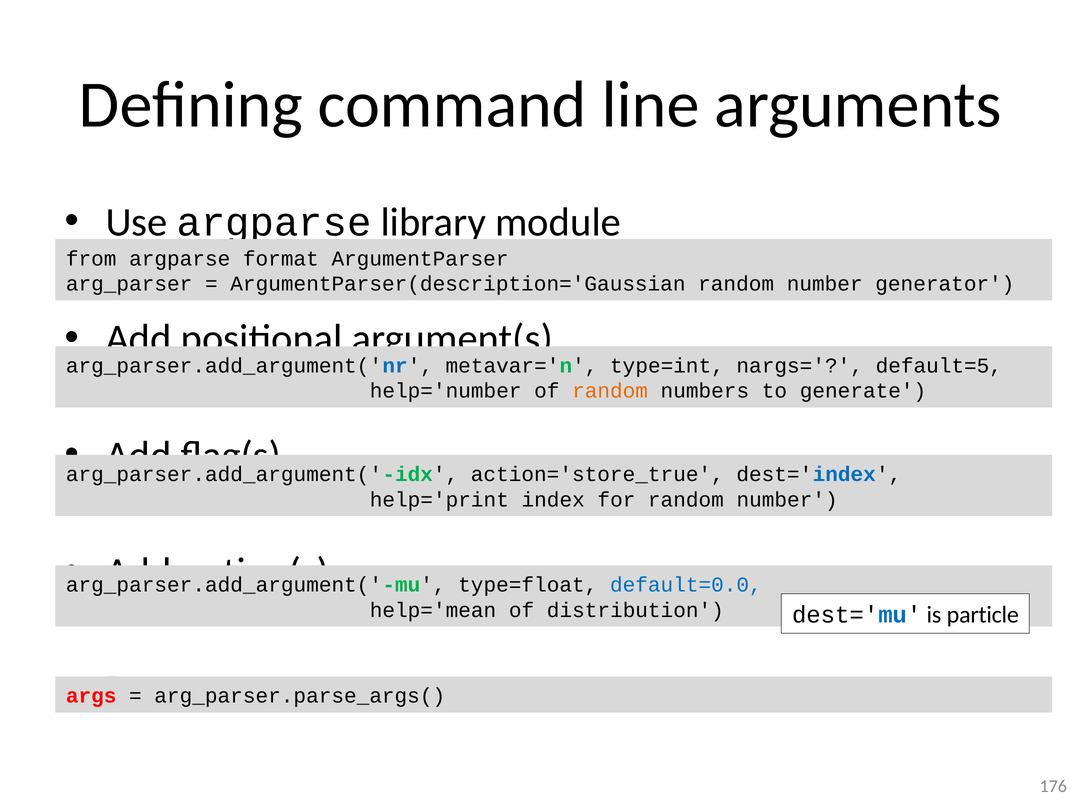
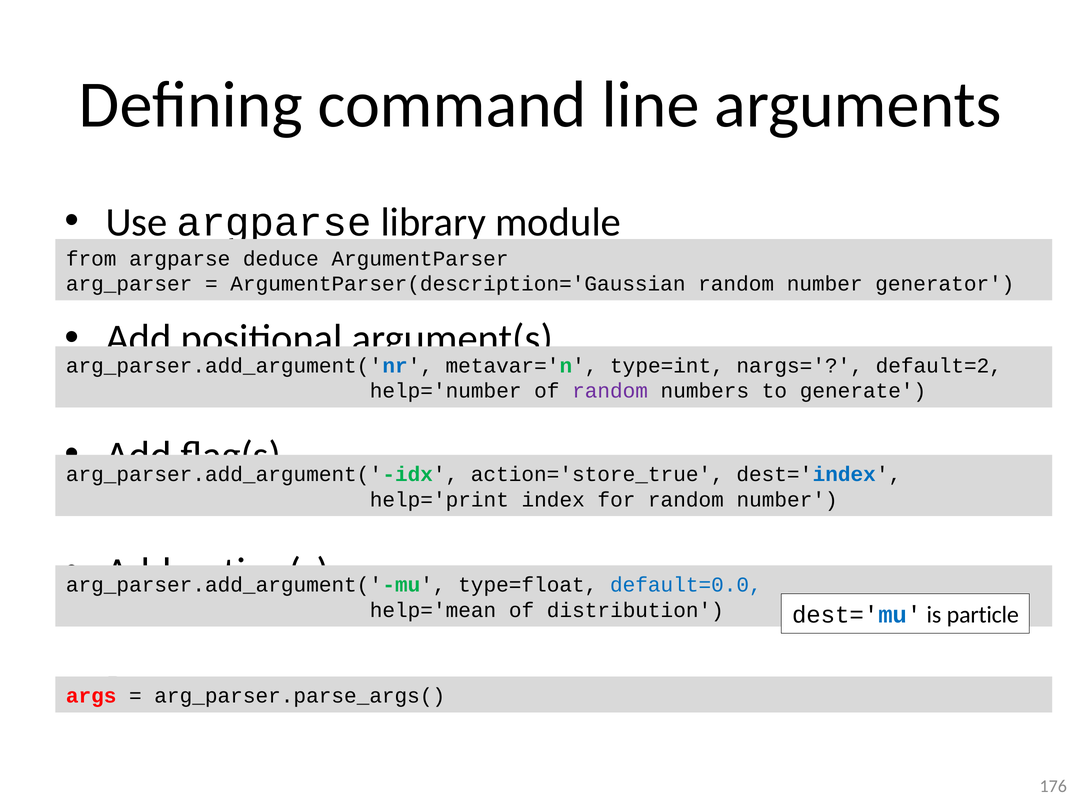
format: format -> deduce (281, 258)
default=5: default=5 -> default=2 (939, 365)
random colour: orange -> purple (610, 391)
